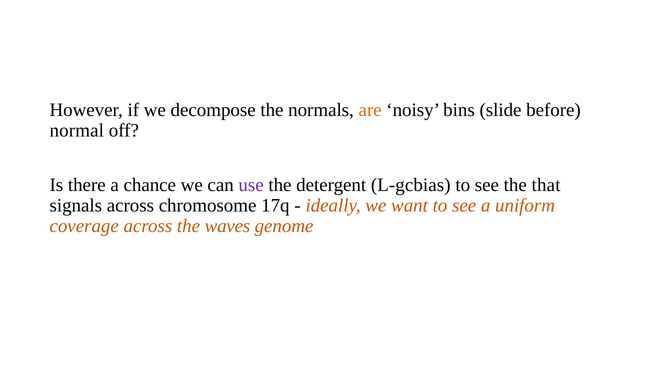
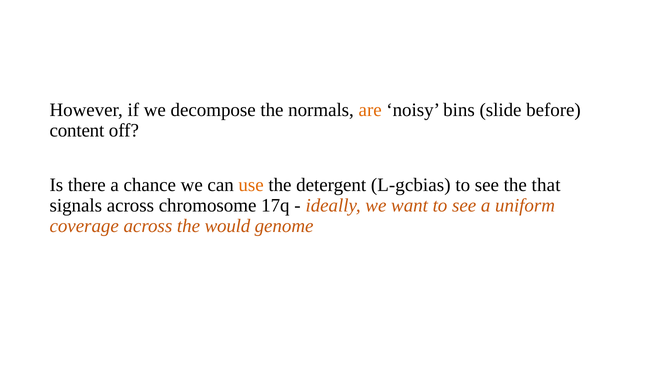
normal: normal -> content (77, 130)
use colour: purple -> orange (251, 185)
waves: waves -> would (227, 226)
